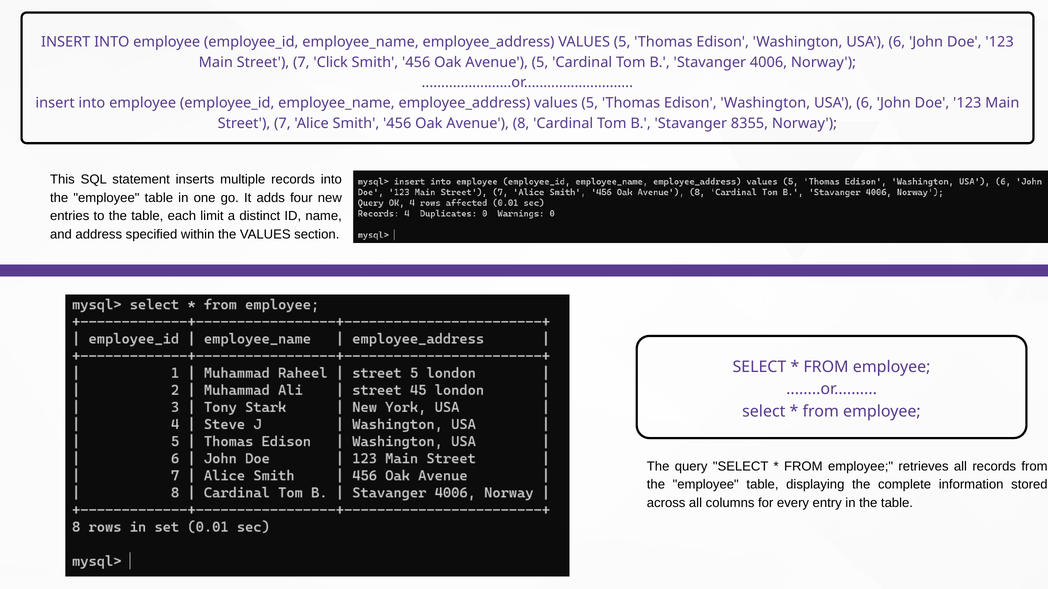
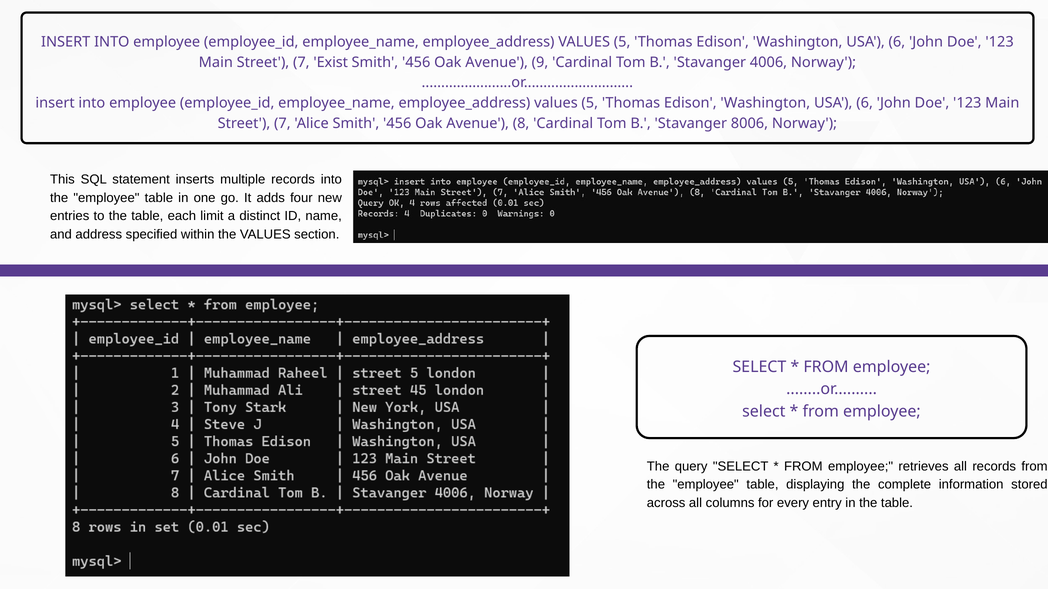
Click: Click -> Exist (331, 62)
Avenue 5: 5 -> 9 (540, 62)
8355: 8355 -> 8006 (749, 123)
